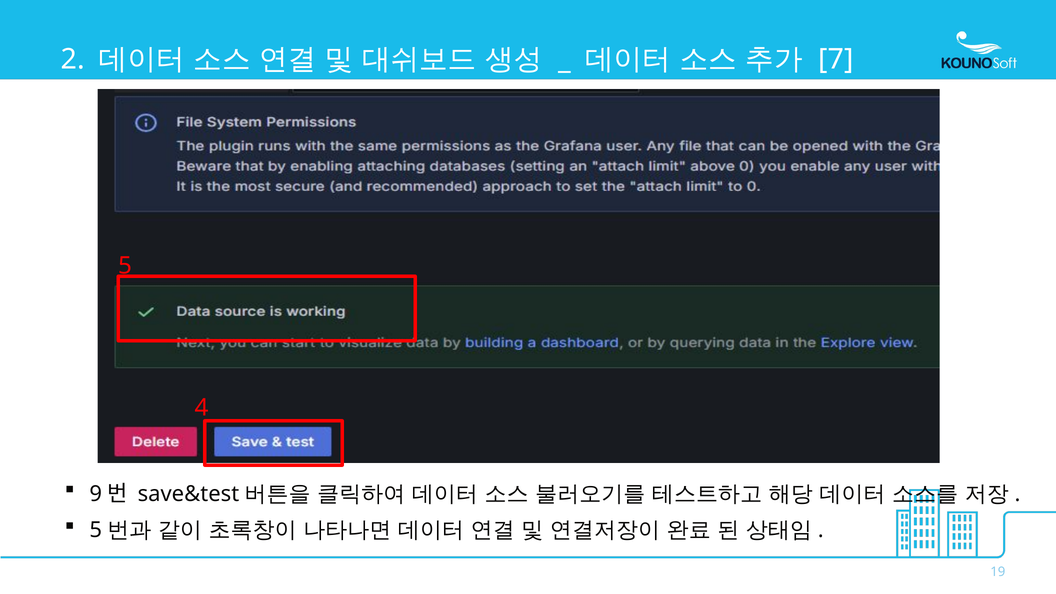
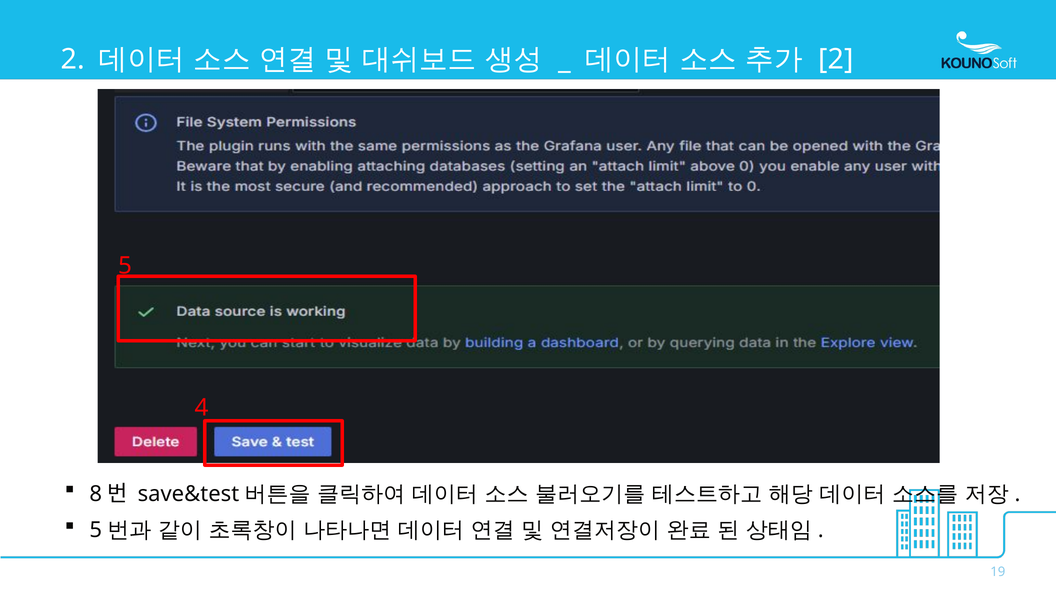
7: 7 -> 2 (836, 59)
9: 9 -> 8 (96, 494)
